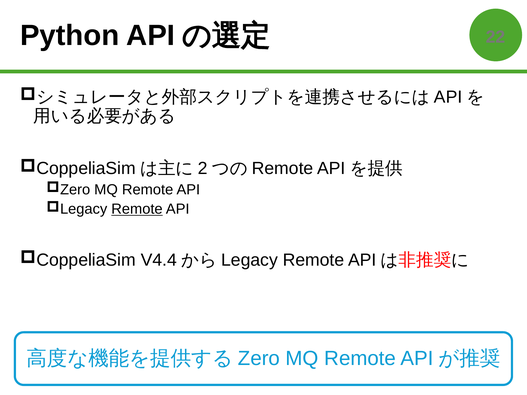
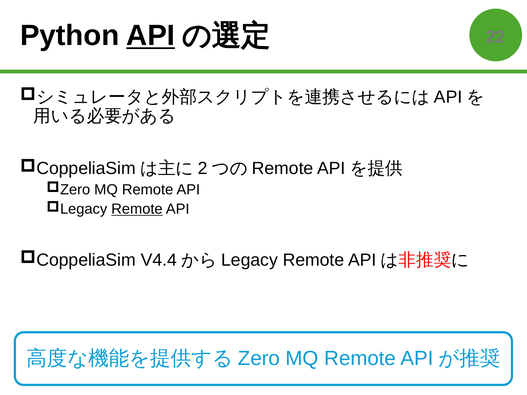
API underline: none -> present (151, 36)
